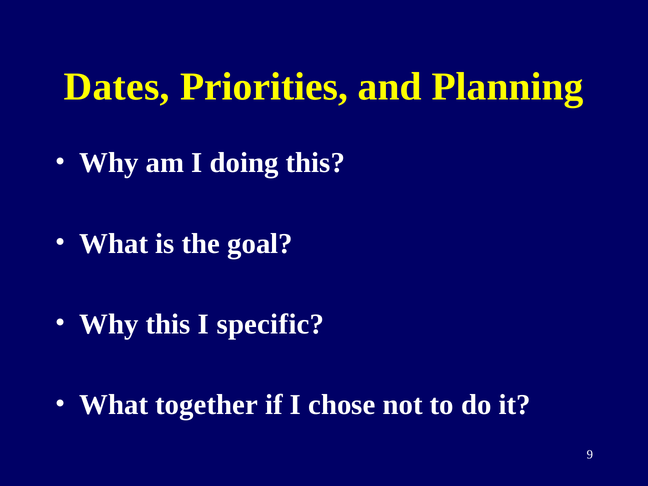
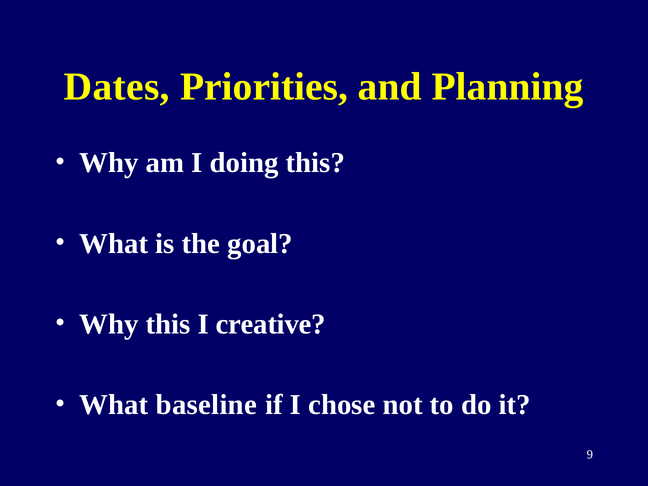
specific: specific -> creative (271, 324)
together: together -> baseline (206, 405)
